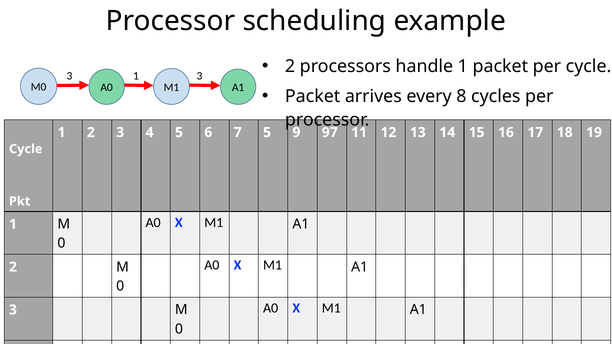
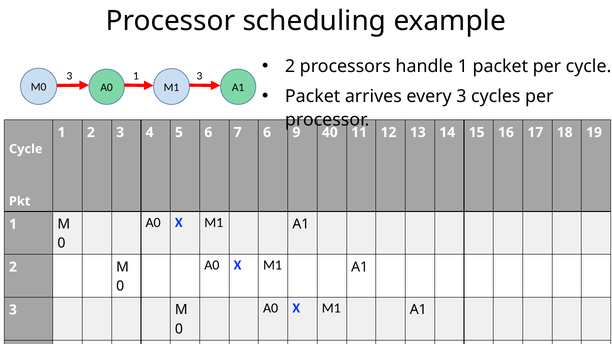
every 8: 8 -> 3 (461, 97)
7 5: 5 -> 6 (267, 133)
97: 97 -> 40 (330, 133)
